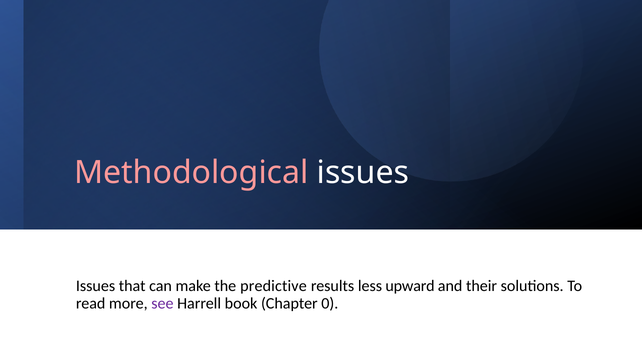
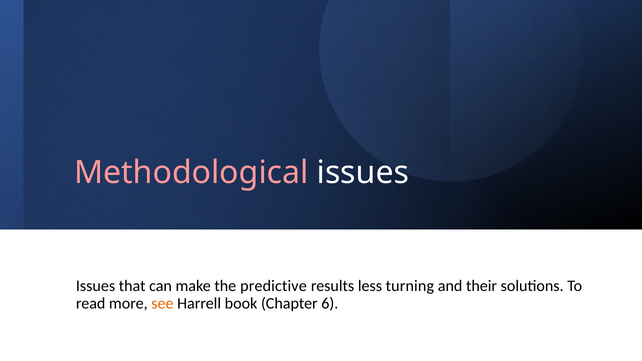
upward: upward -> turning (410, 286)
see colour: purple -> orange (162, 303)
0: 0 -> 6 (330, 303)
